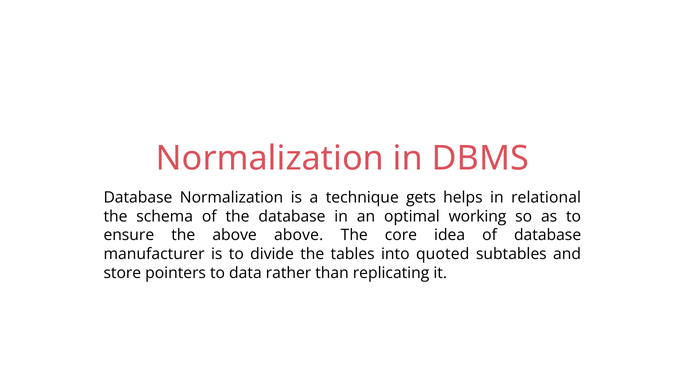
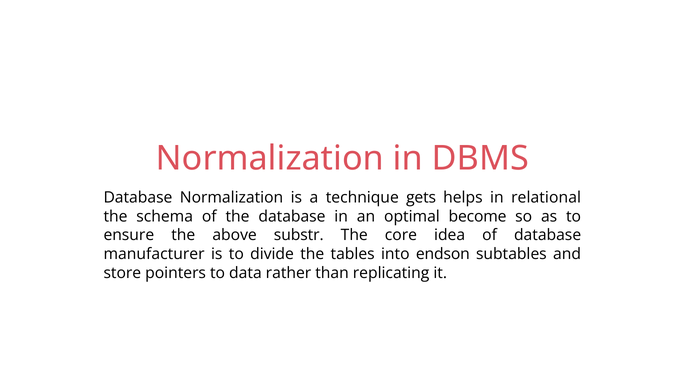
working: working -> become (478, 216)
above above: above -> substr (299, 235)
quoted: quoted -> endson (443, 254)
